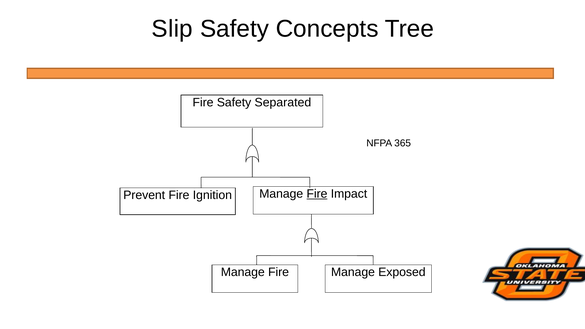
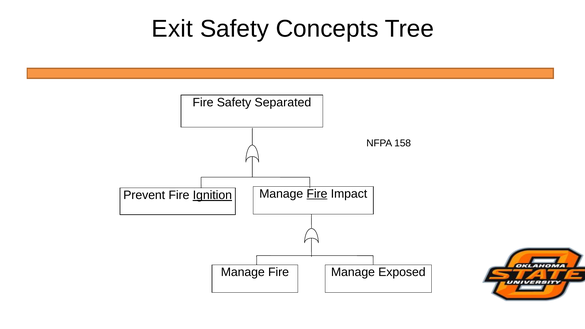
Slip: Slip -> Exit (172, 29)
365: 365 -> 158 (403, 143)
Ignition underline: none -> present (212, 195)
